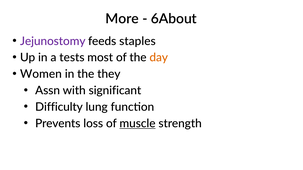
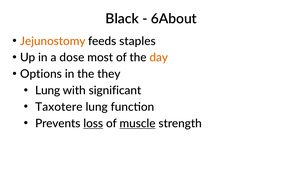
More: More -> Black (122, 19)
Jejunostomy colour: purple -> orange (53, 41)
tests: tests -> dose (72, 58)
Women: Women -> Options (41, 74)
Assn: Assn -> Lung (48, 91)
Difficulty: Difficulty -> Taxotere (59, 107)
loss underline: none -> present (93, 124)
